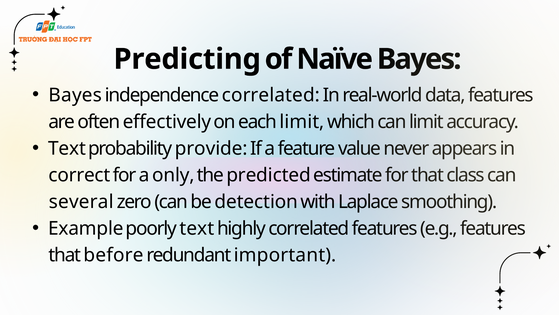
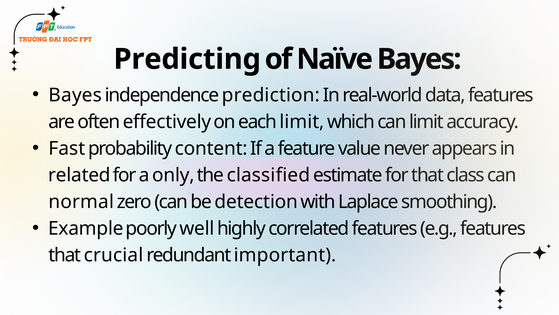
independence correlated: correlated -> prediction (271, 95)
Text: Text -> Fast (67, 148)
provide: provide -> content (211, 148)
correct: correct -> related (79, 175)
predicted: predicted -> classified (268, 175)
several: several -> normal (81, 201)
poorly text: text -> well (197, 228)
before: before -> crucial (114, 255)
